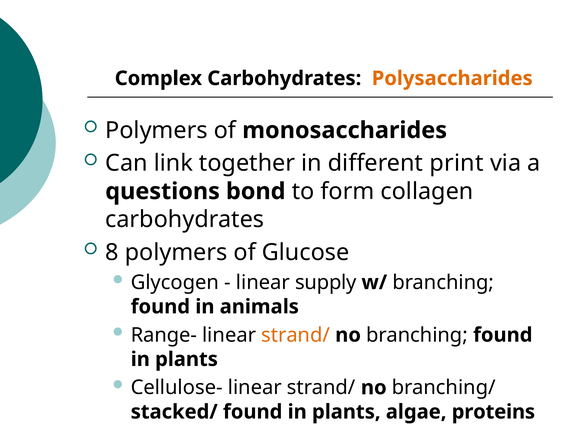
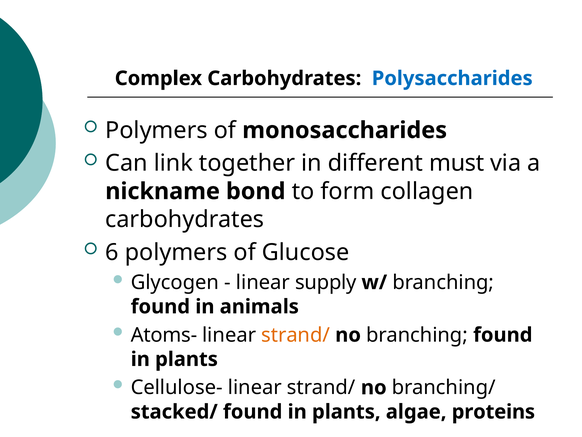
Polysaccharides colour: orange -> blue (452, 78)
print: print -> must (457, 163)
questions: questions -> nickname (163, 191)
8: 8 -> 6 (112, 252)
Range-: Range- -> Atoms- (164, 335)
